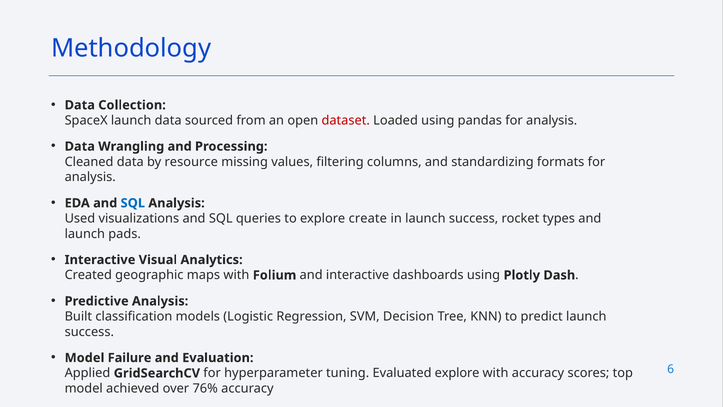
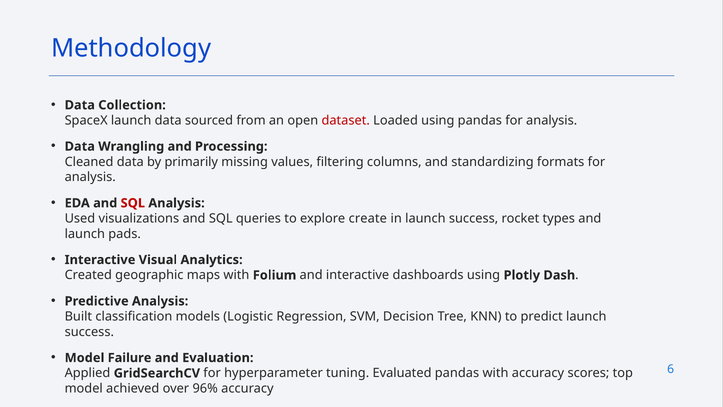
resource: resource -> primarily (191, 162)
SQL colour: blue -> red (133, 203)
Evaluated explore: explore -> pandas (457, 373)
76%: 76% -> 96% (205, 388)
